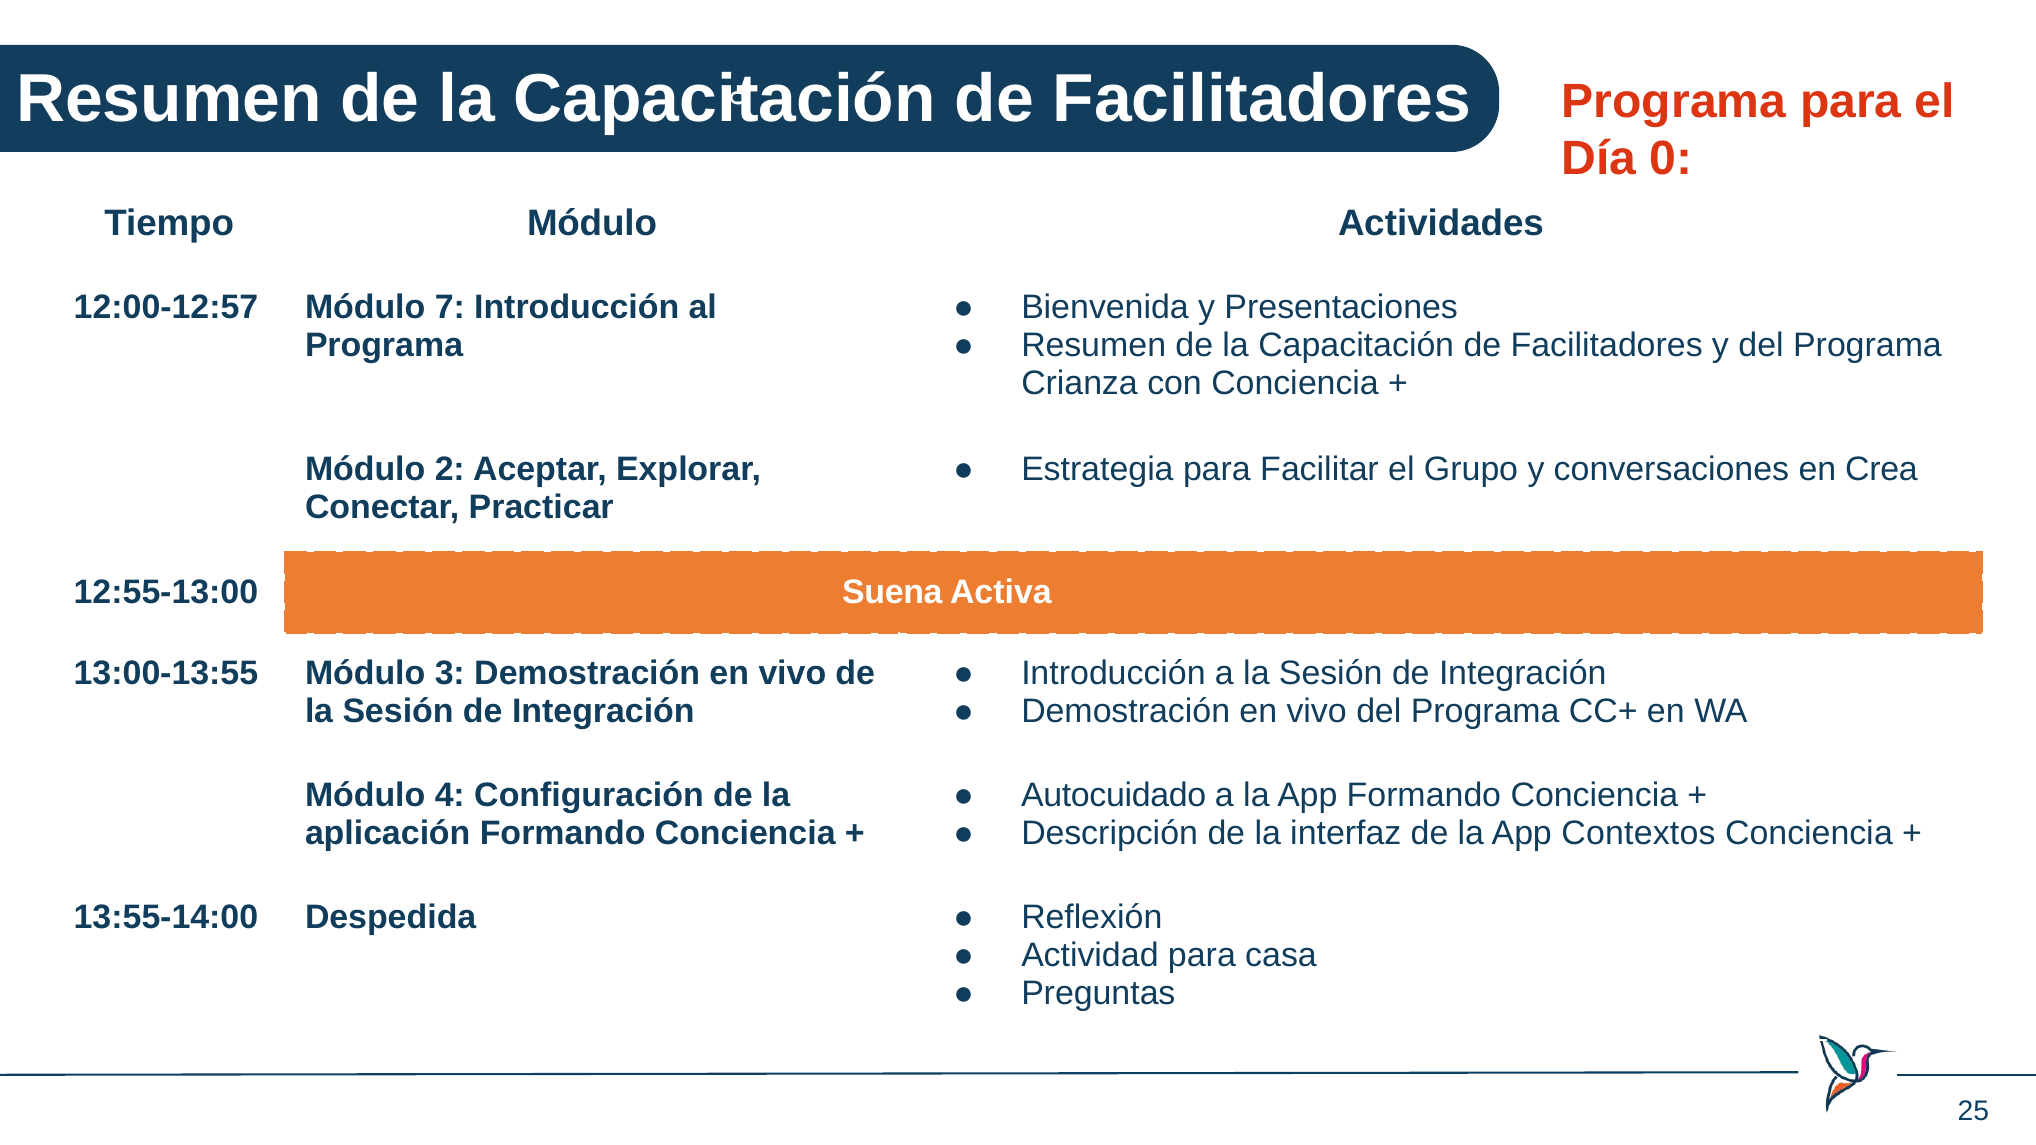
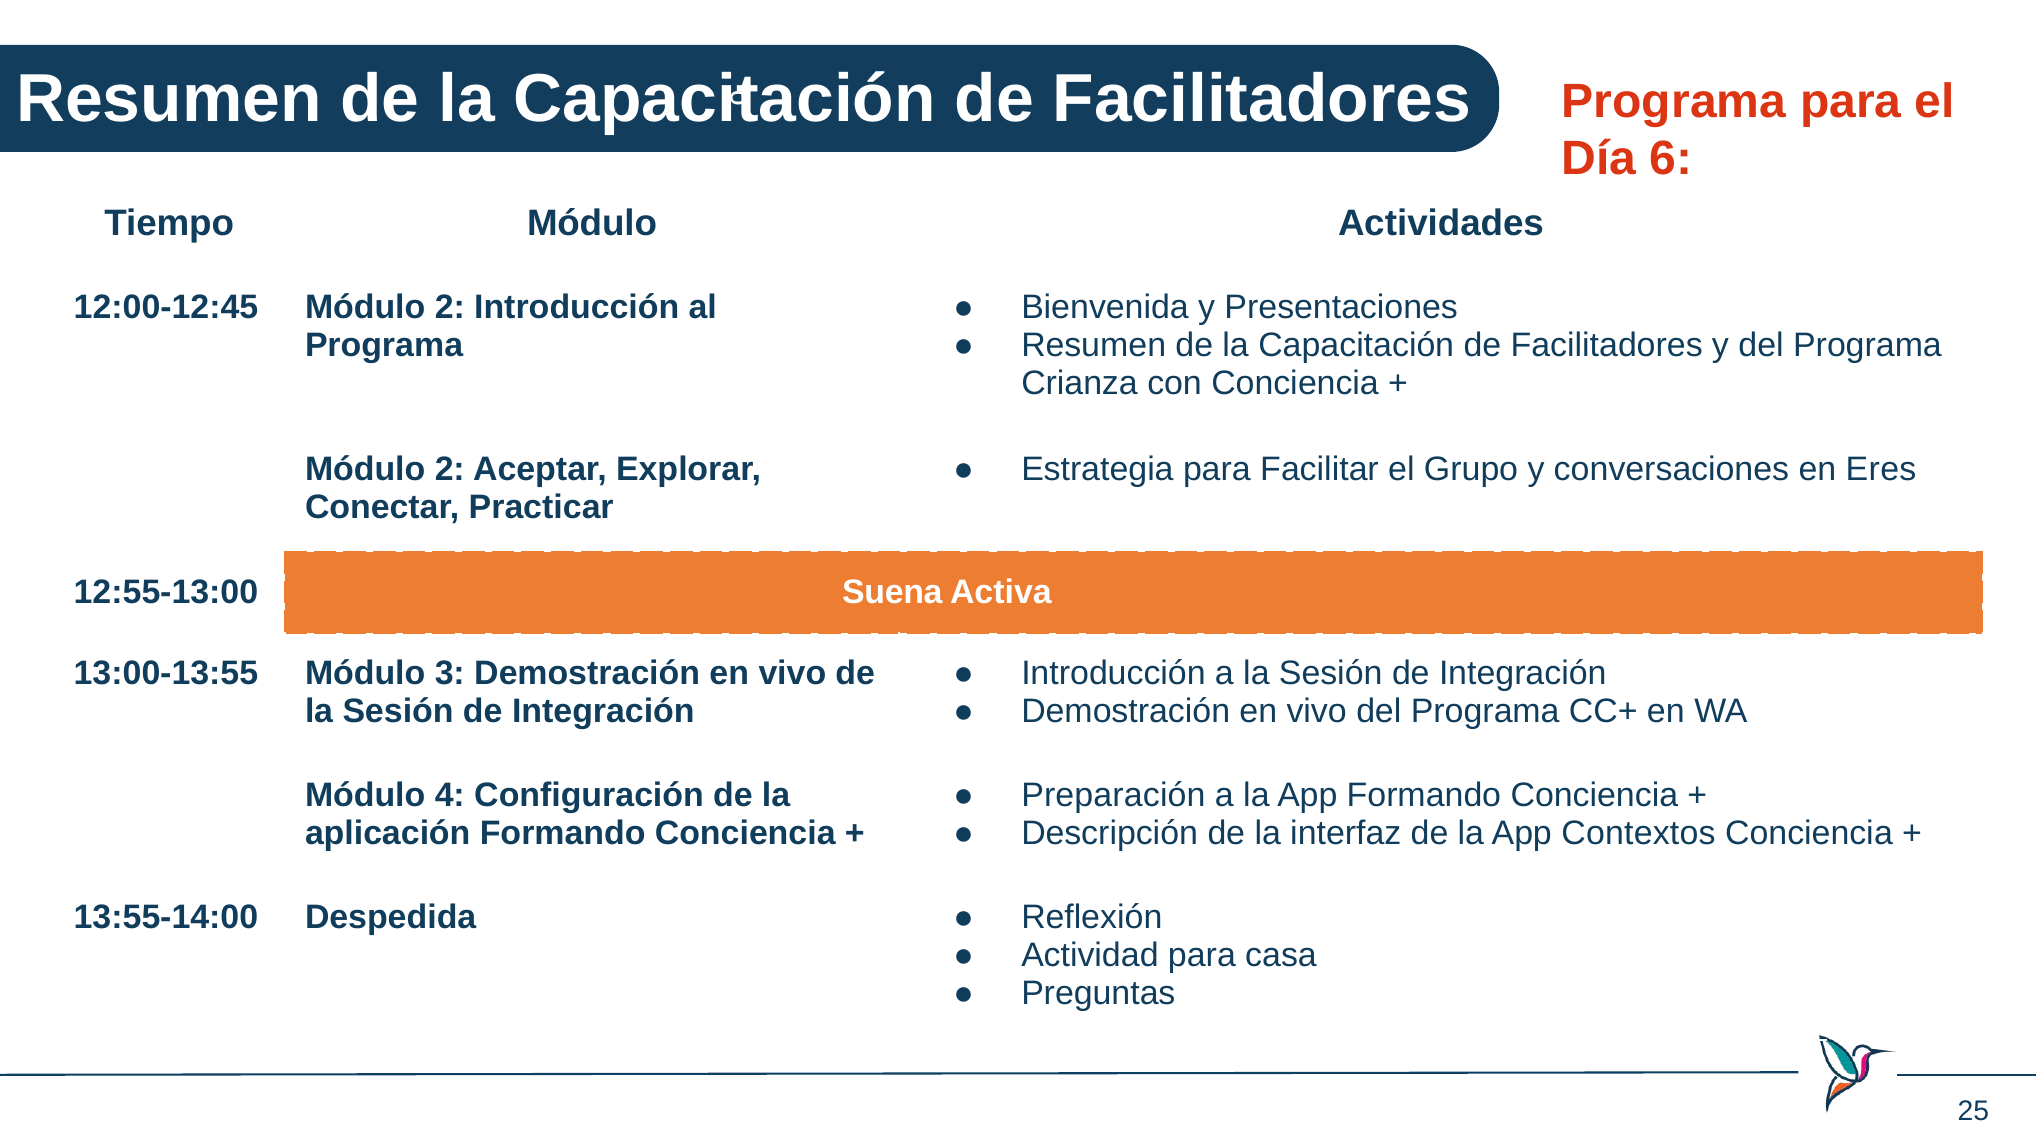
0: 0 -> 6 (1671, 159)
12:00-12:57: 12:00-12:57 -> 12:00-12:45 (166, 307)
7: 7 -> 2 (450, 307)
Crea: Crea -> Eres (1881, 470)
Autocuidado: Autocuidado -> Preparación (1113, 795)
